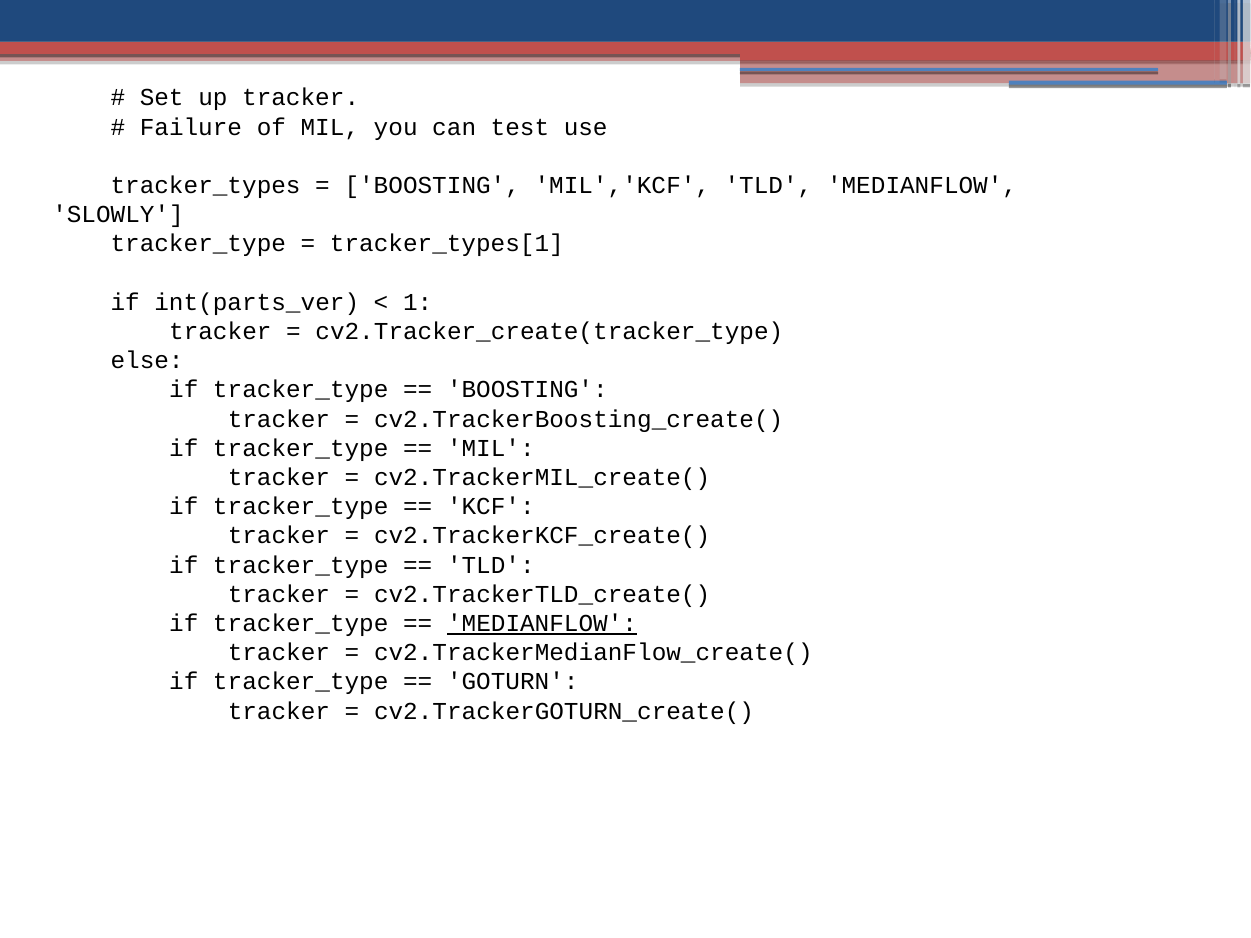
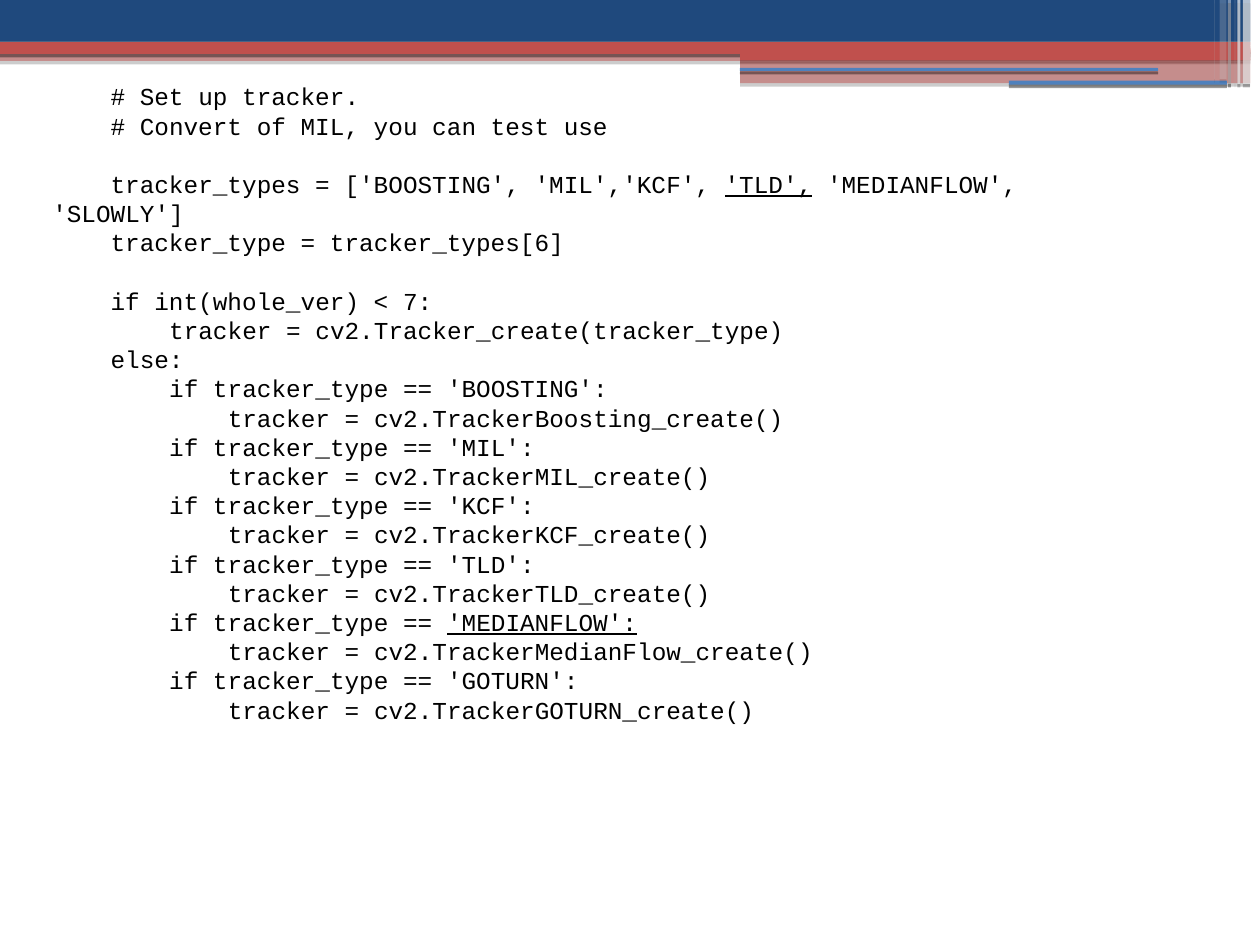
Failure: Failure -> Convert (191, 127)
TLD underline: none -> present (768, 186)
tracker_types[1: tracker_types[1 -> tracker_types[6 (447, 244)
int(parts_ver: int(parts_ver -> int(whole_ver (257, 302)
1: 1 -> 7 (418, 302)
